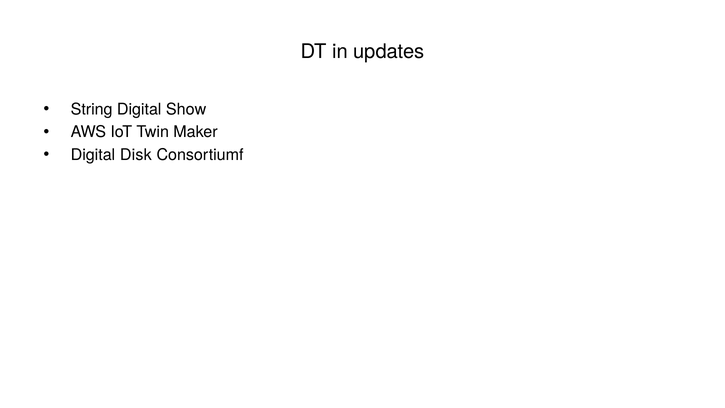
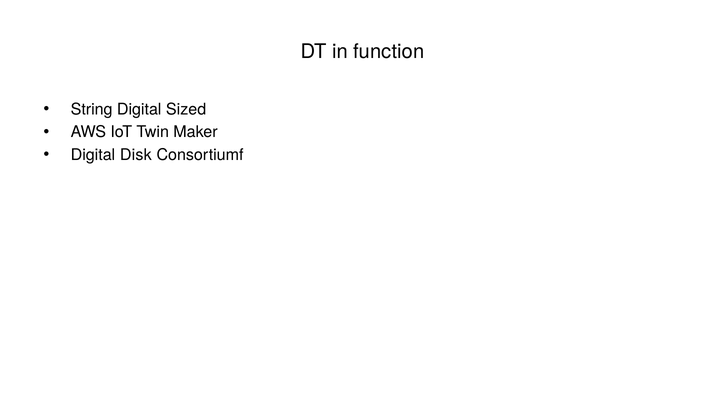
updates: updates -> function (389, 52)
Show: Show -> Sized (186, 110)
